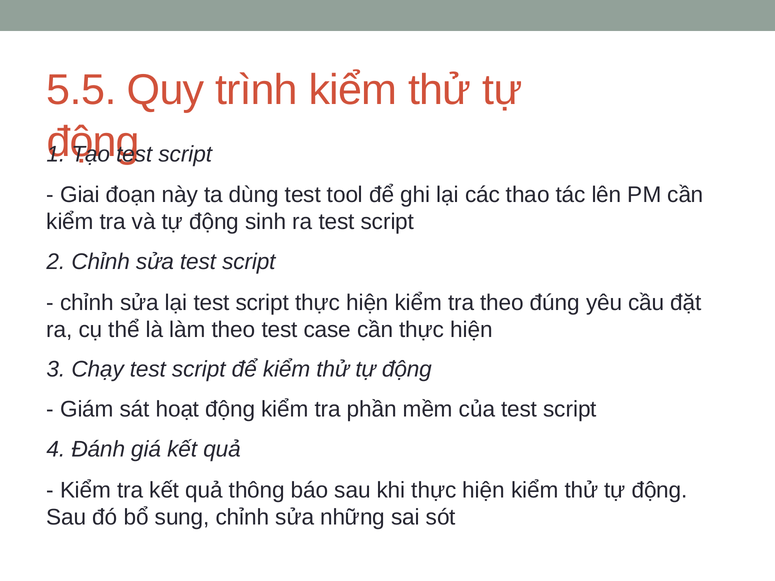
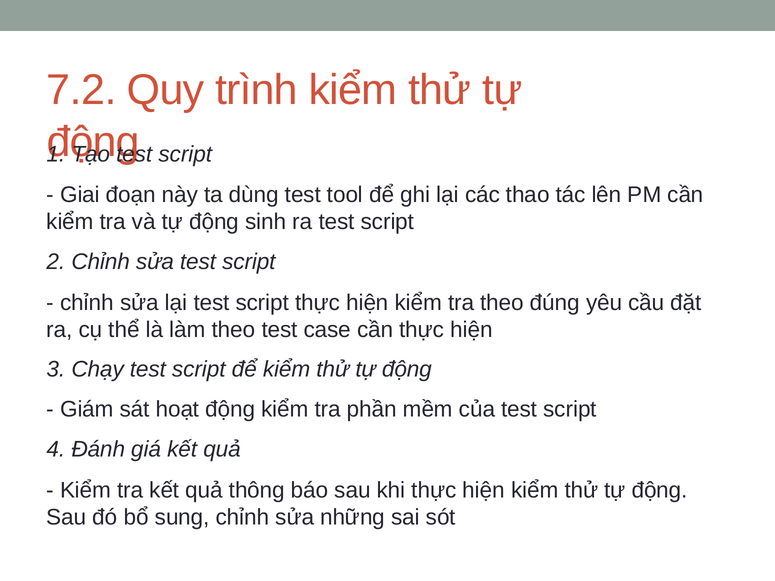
5.5: 5.5 -> 7.2 (81, 90)
